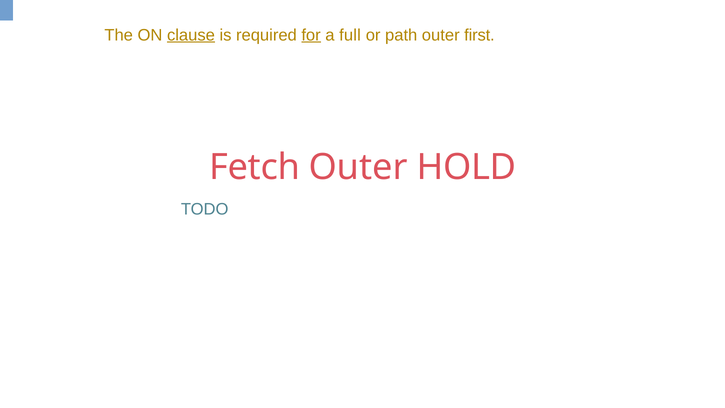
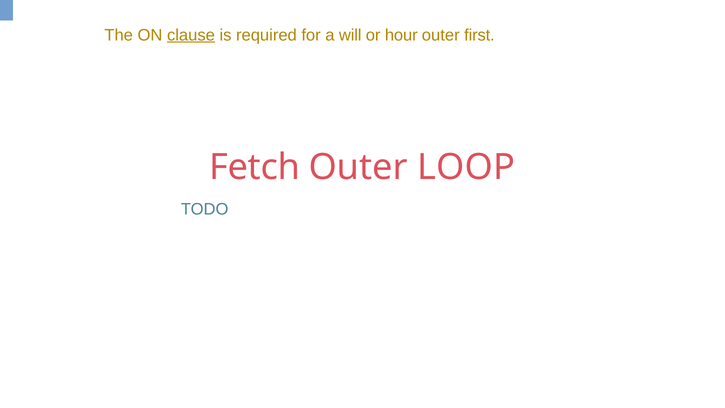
for underline: present -> none (311, 35)
full: full -> will (350, 35)
path: path -> hour (401, 35)
HOLD: HOLD -> LOOP (466, 167)
